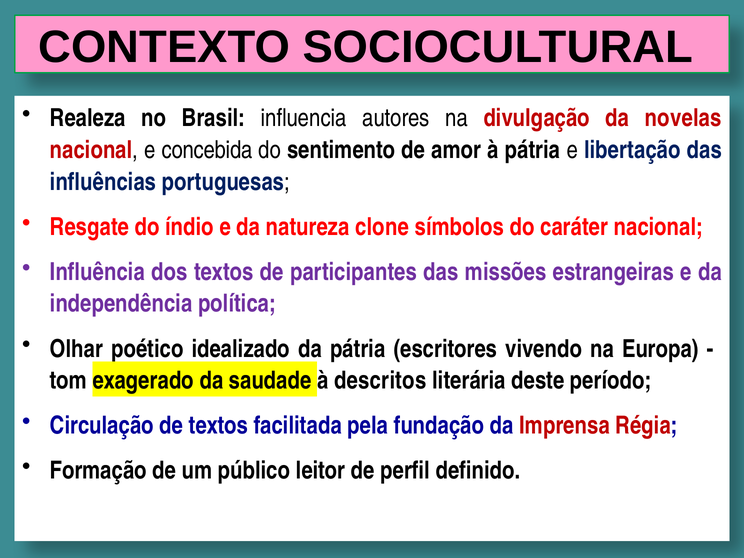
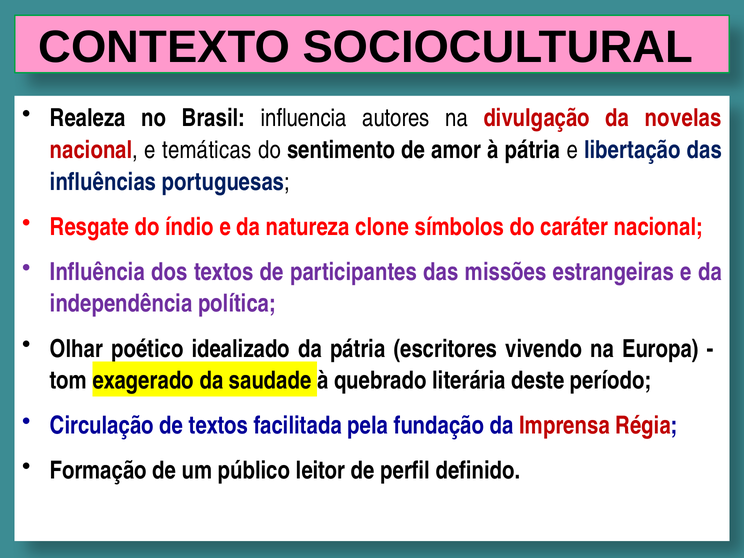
concebida: concebida -> temáticas (207, 150)
descritos: descritos -> quebrado (380, 381)
